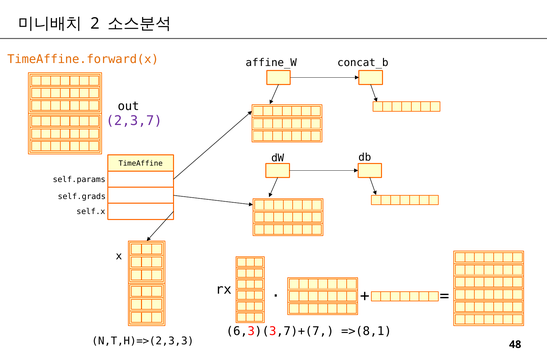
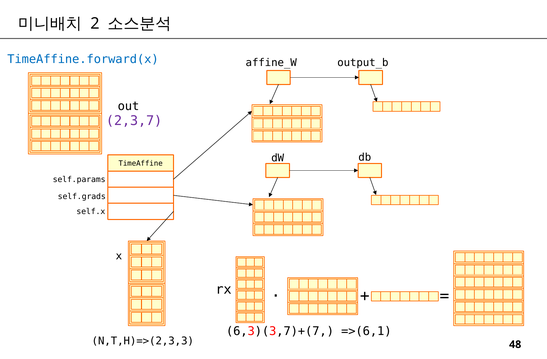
TimeAffine.forward(x colour: orange -> blue (83, 59)
concat_b: concat_b -> output_b (363, 63)
=>(8,1: =>(8,1 -> =>(6,1 (366, 331)
